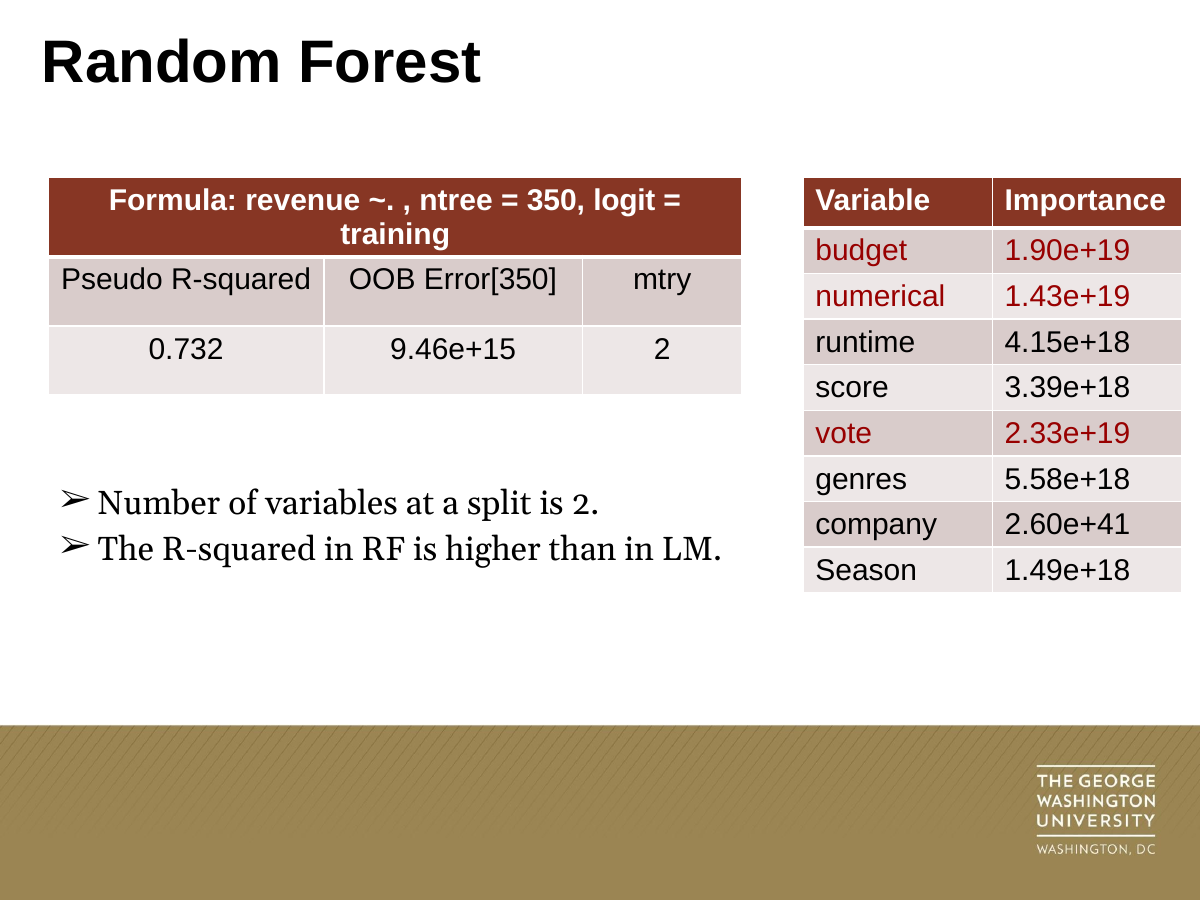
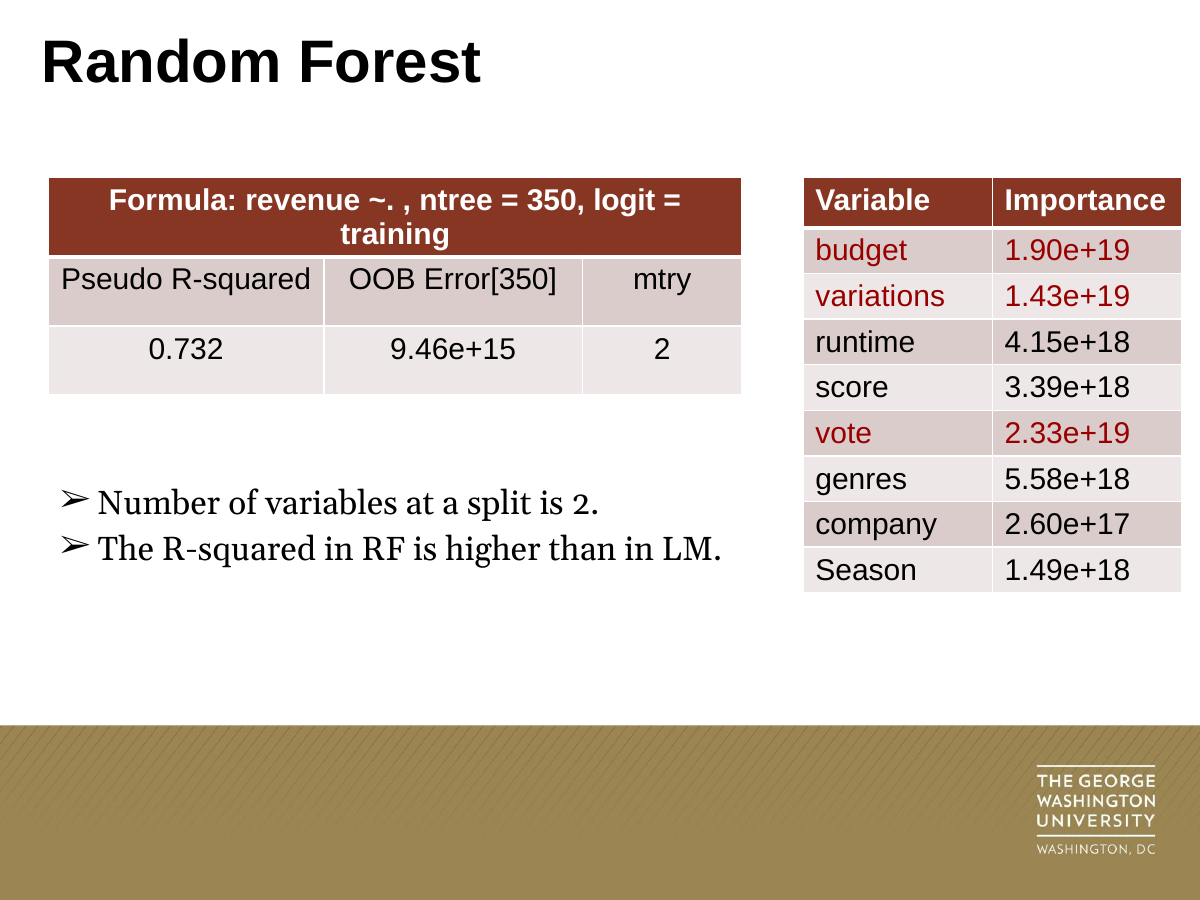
numerical: numerical -> variations (880, 297)
2.60e+41: 2.60e+41 -> 2.60e+17 (1067, 525)
